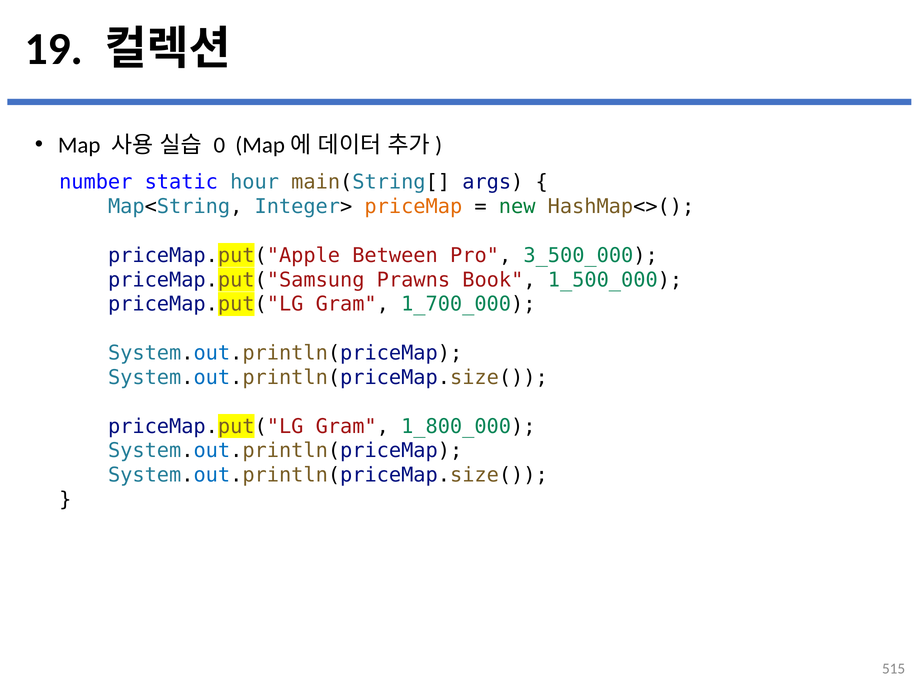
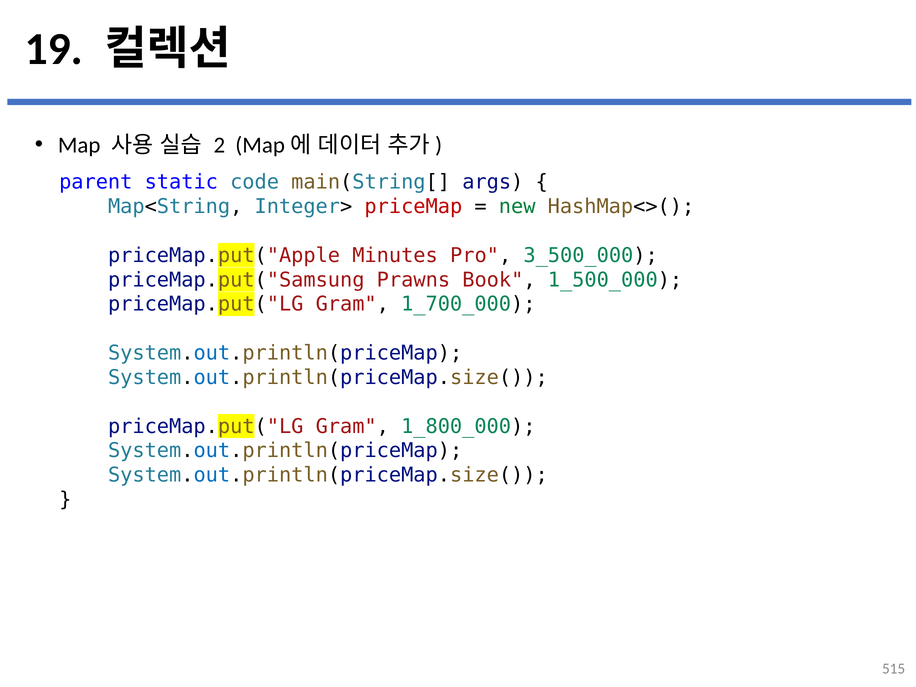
0: 0 -> 2 (219, 145)
number: number -> parent (96, 182)
hour: hour -> code (255, 182)
priceMap colour: orange -> red (413, 207)
Between: Between -> Minutes (395, 255)
